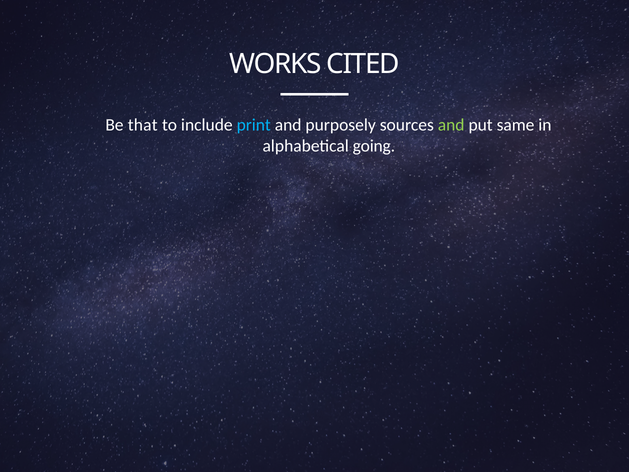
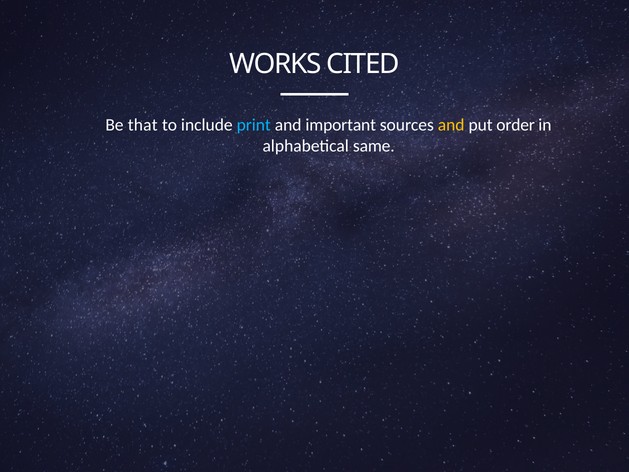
purposely: purposely -> important (341, 125)
and colour: light green -> yellow (451, 125)
same: same -> order (516, 125)
going: going -> same (374, 146)
